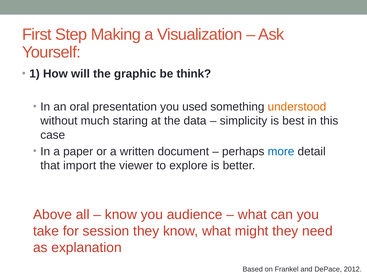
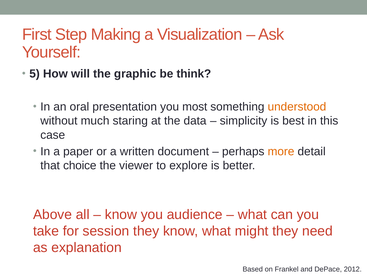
1: 1 -> 5 (35, 74)
used: used -> most (195, 107)
more colour: blue -> orange (281, 152)
import: import -> choice (80, 166)
